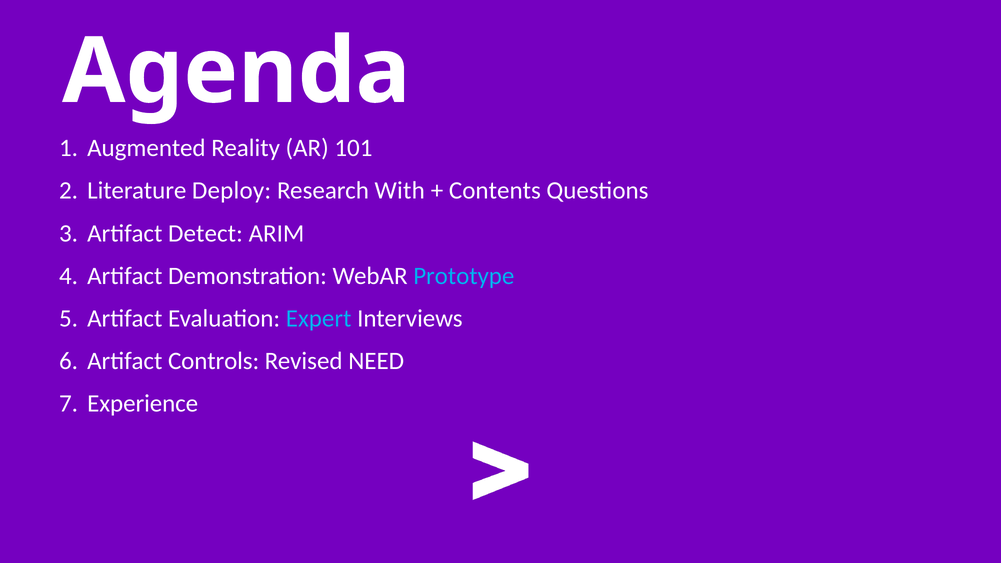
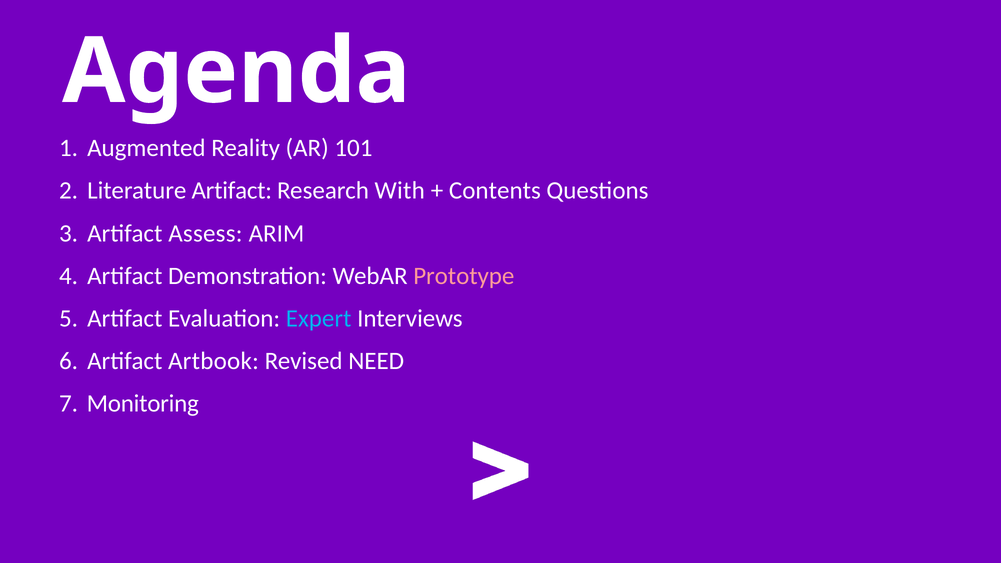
Literature Deploy: Deploy -> Artifact (232, 191)
Detect: Detect -> Assess (205, 233)
Prototype colour: light blue -> pink (464, 276)
Controls: Controls -> Artbook (213, 361)
Experience: Experience -> Monitoring (143, 403)
